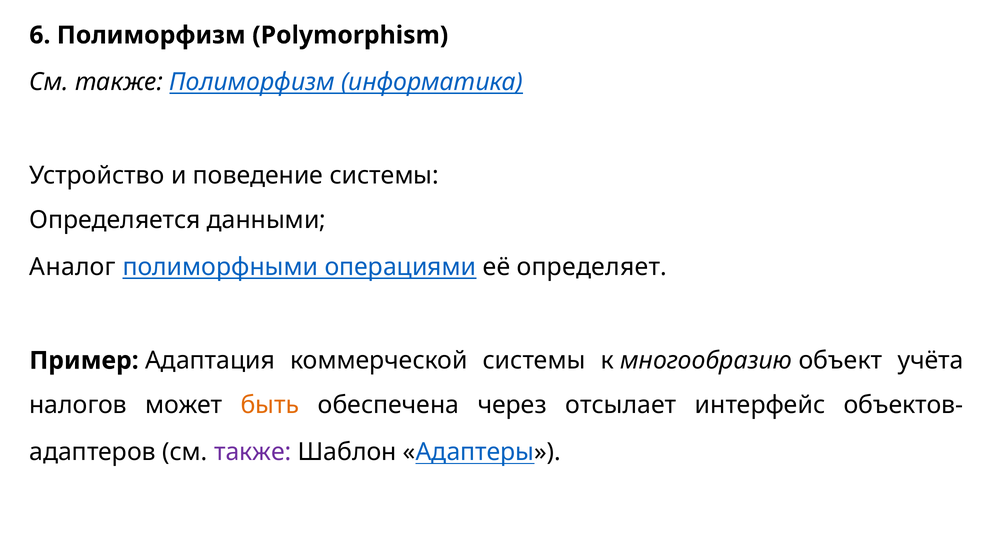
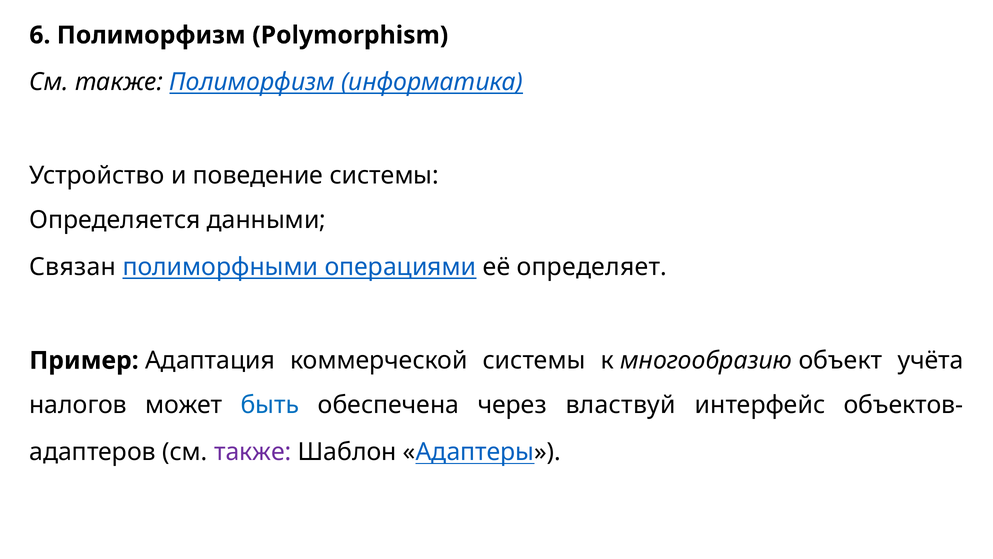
Аналог: Аналог -> Связан (73, 267)
быть colour: orange -> blue (270, 405)
отсылает: отсылает -> властвуй (621, 405)
